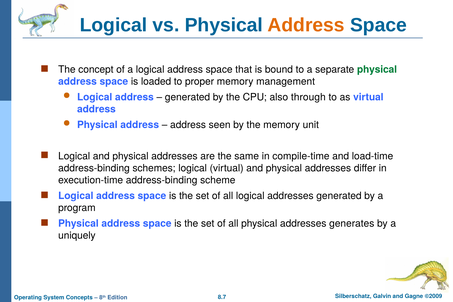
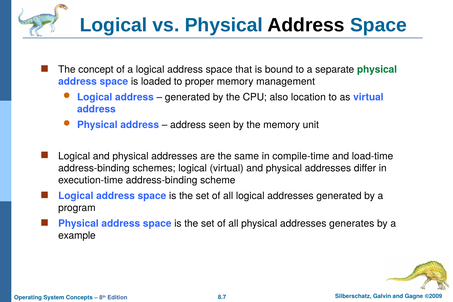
Address colour: orange -> black (306, 25)
through: through -> location (308, 97)
uniquely: uniquely -> example (77, 236)
